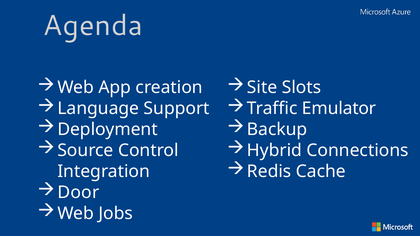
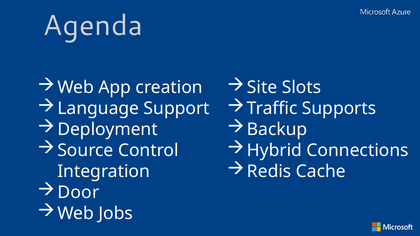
Emulator: Emulator -> Supports (339, 109)
